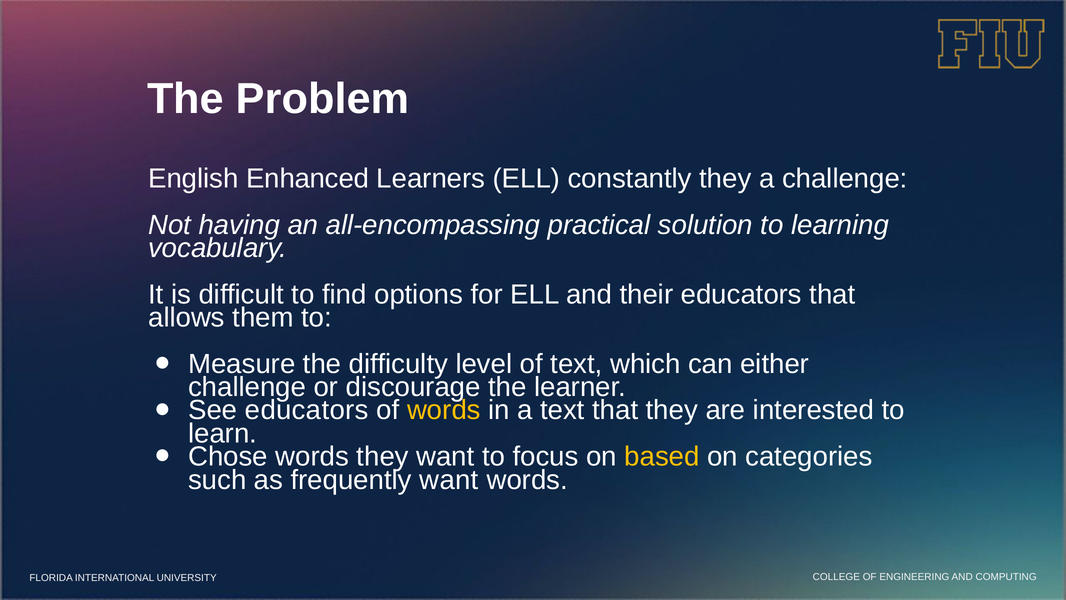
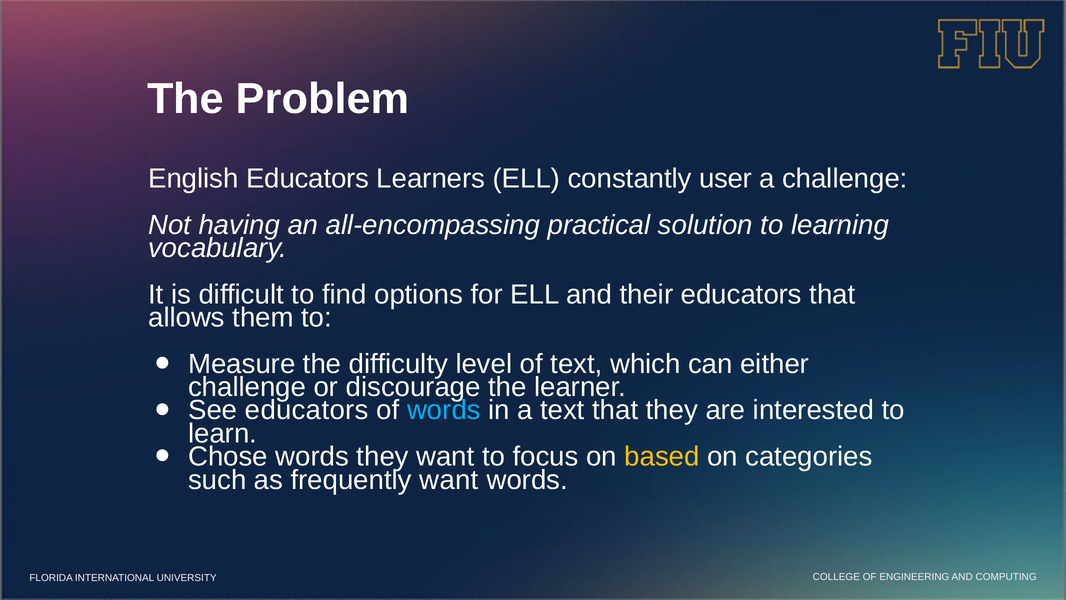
English Enhanced: Enhanced -> Educators (308, 179)
constantly they: they -> user (726, 179)
words colour: yellow -> light blue (444, 410)
